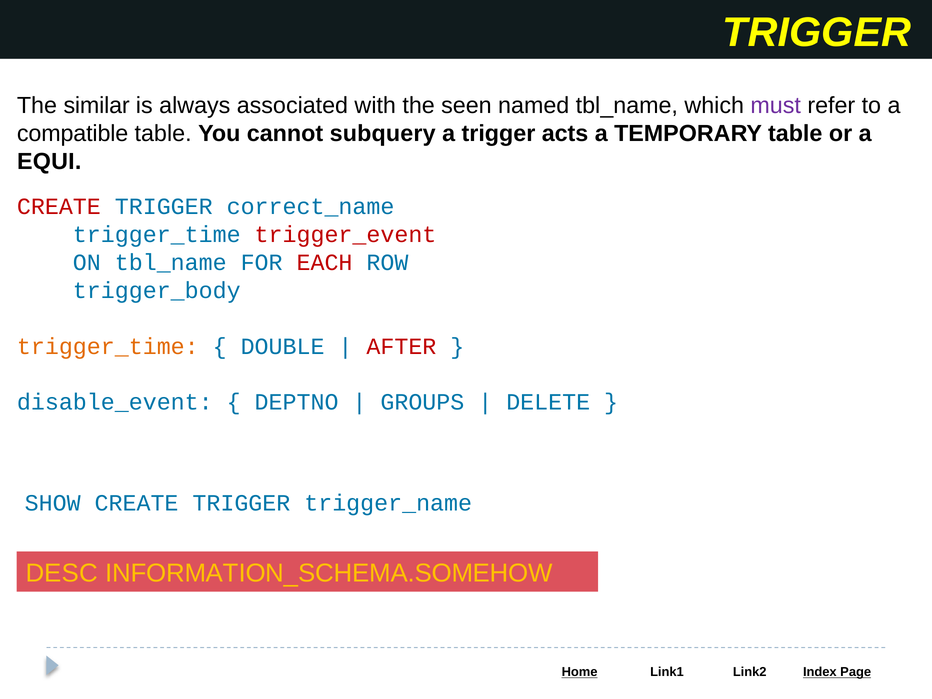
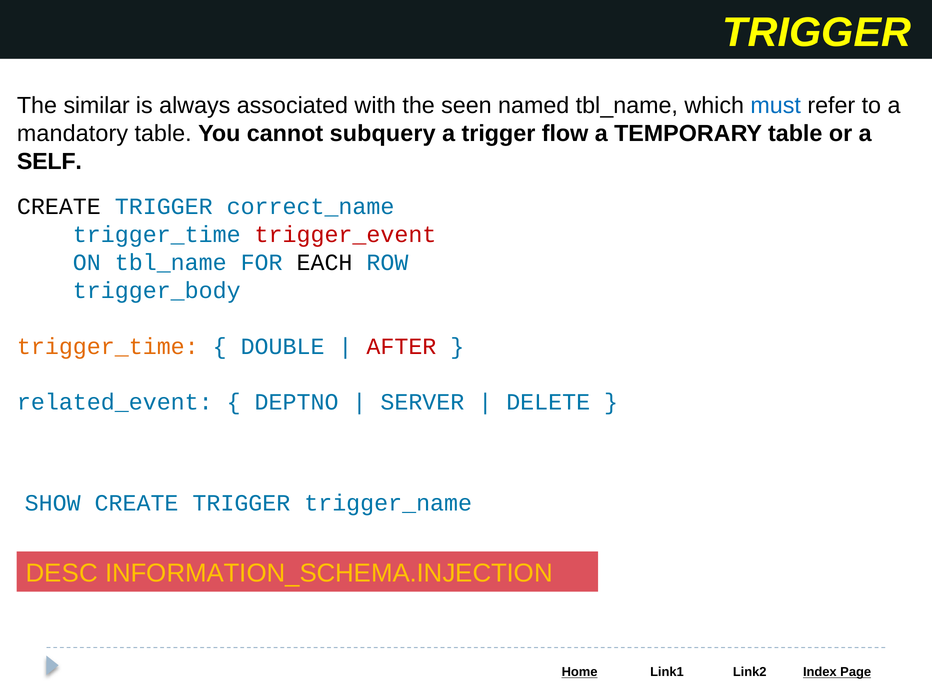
must colour: purple -> blue (776, 106)
compatible: compatible -> mandatory (73, 134)
acts: acts -> flow (565, 134)
EQUI: EQUI -> SELF (49, 162)
CREATE colour: red -> black (59, 207)
EACH colour: red -> black (325, 262)
disable_event: disable_event -> related_event (115, 402)
GROUPS: GROUPS -> SERVER (422, 402)
INFORMATION_SCHEMA.SOMEHOW: INFORMATION_SCHEMA.SOMEHOW -> INFORMATION_SCHEMA.INJECTION (329, 573)
